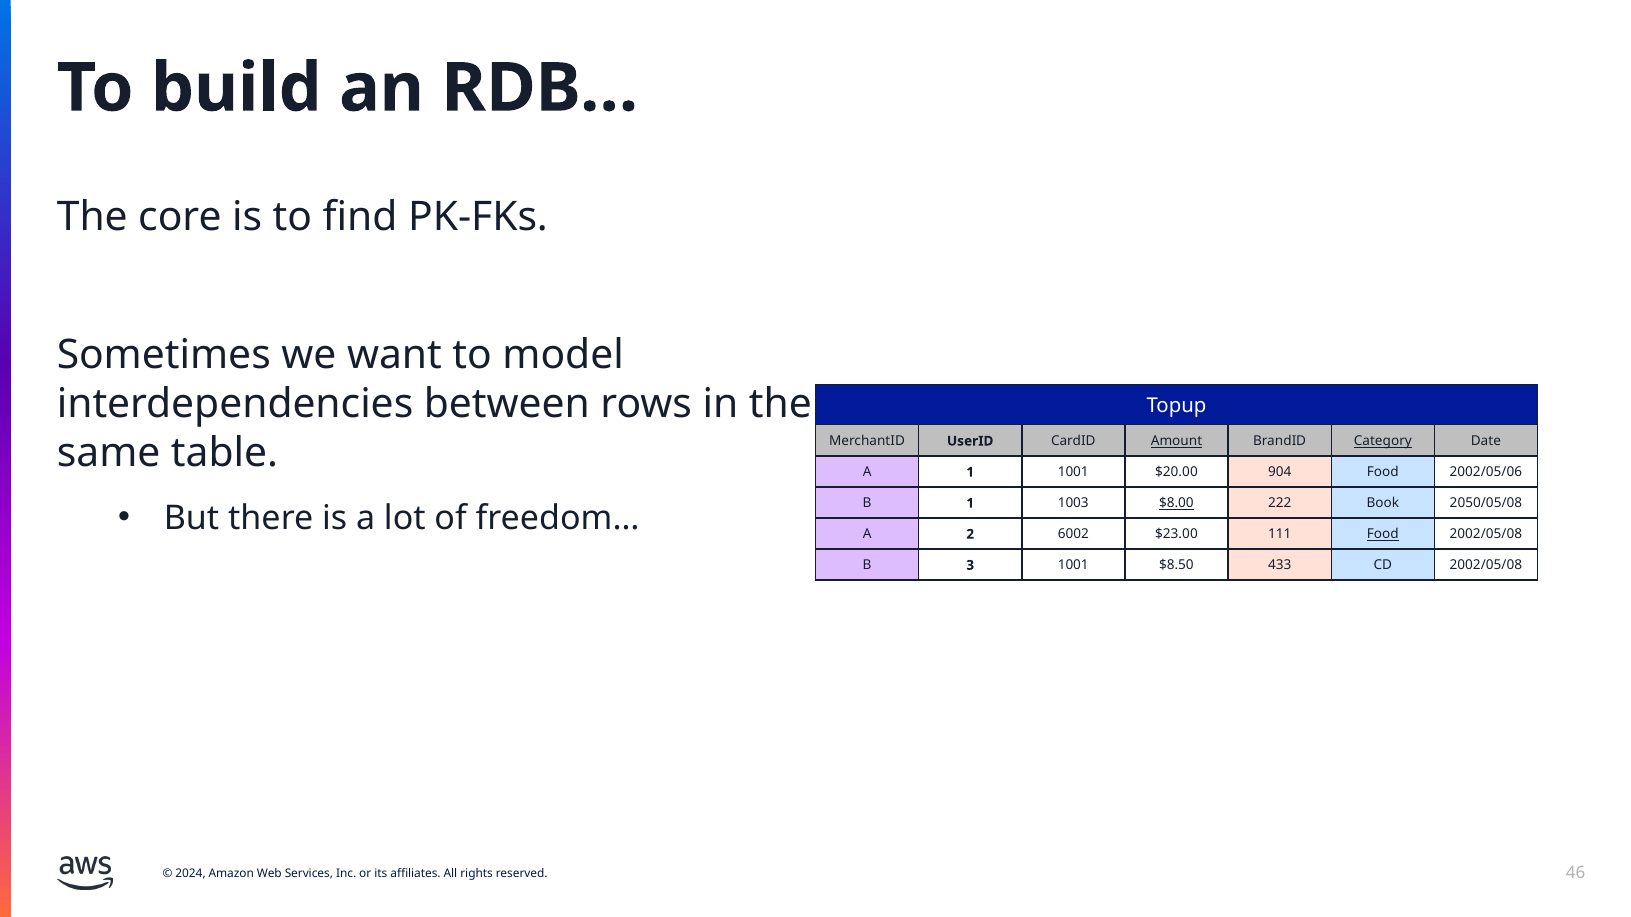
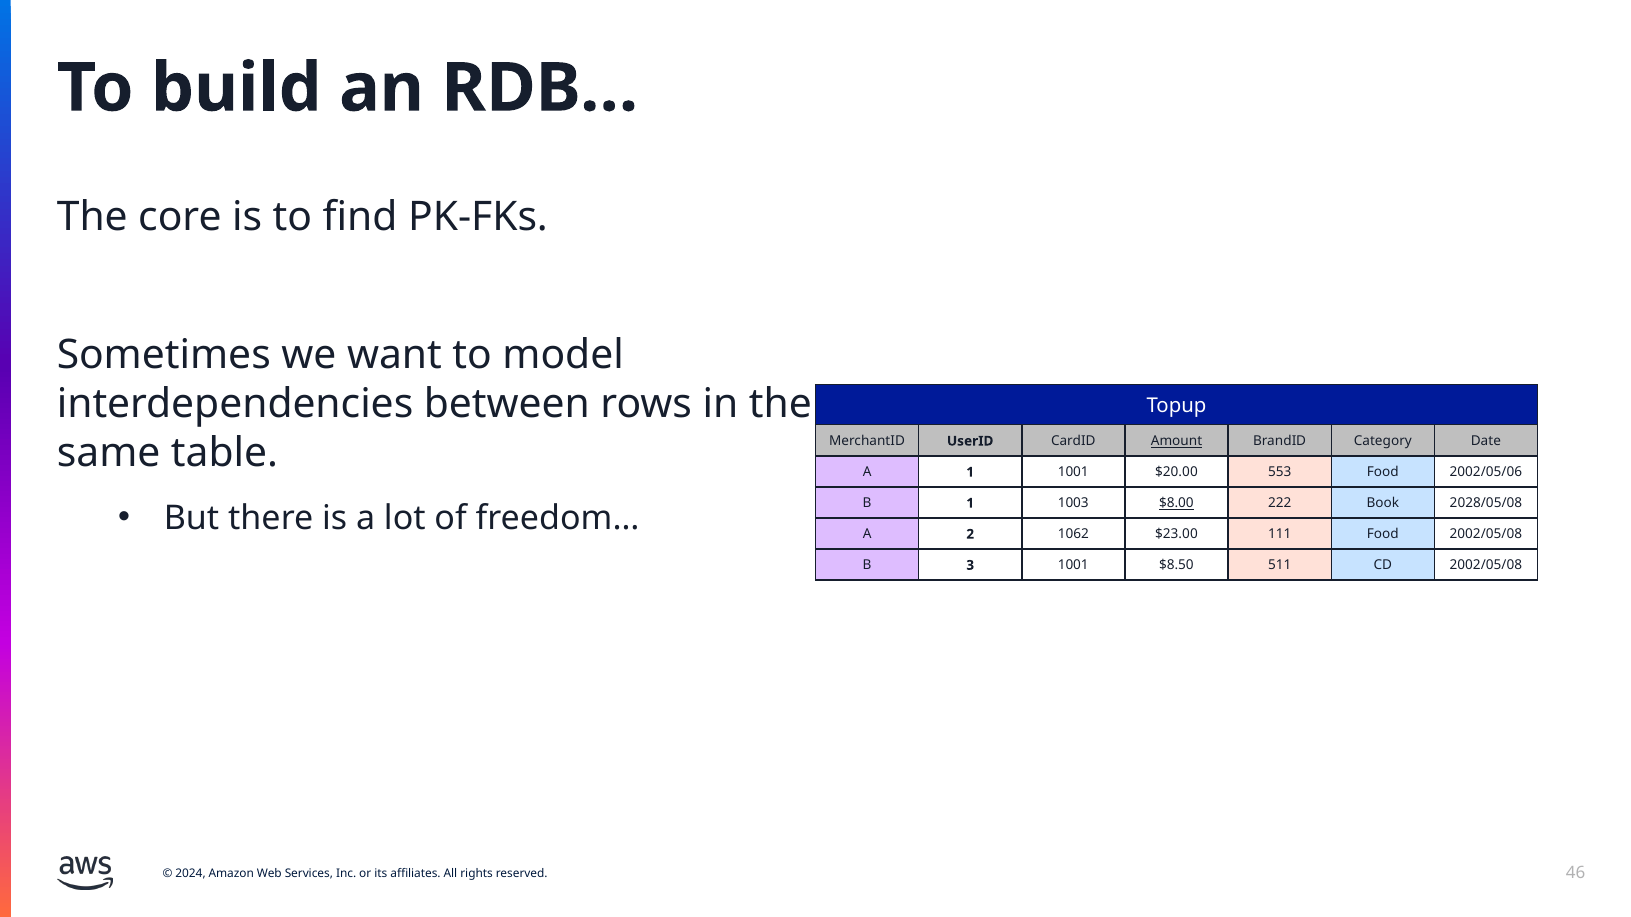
Category underline: present -> none (1383, 441)
904: 904 -> 553 (1280, 472)
2050/05/08: 2050/05/08 -> 2028/05/08 (1486, 503)
6002: 6002 -> 1062 (1073, 534)
Food underline: present -> none (1383, 534)
433: 433 -> 511 (1280, 566)
